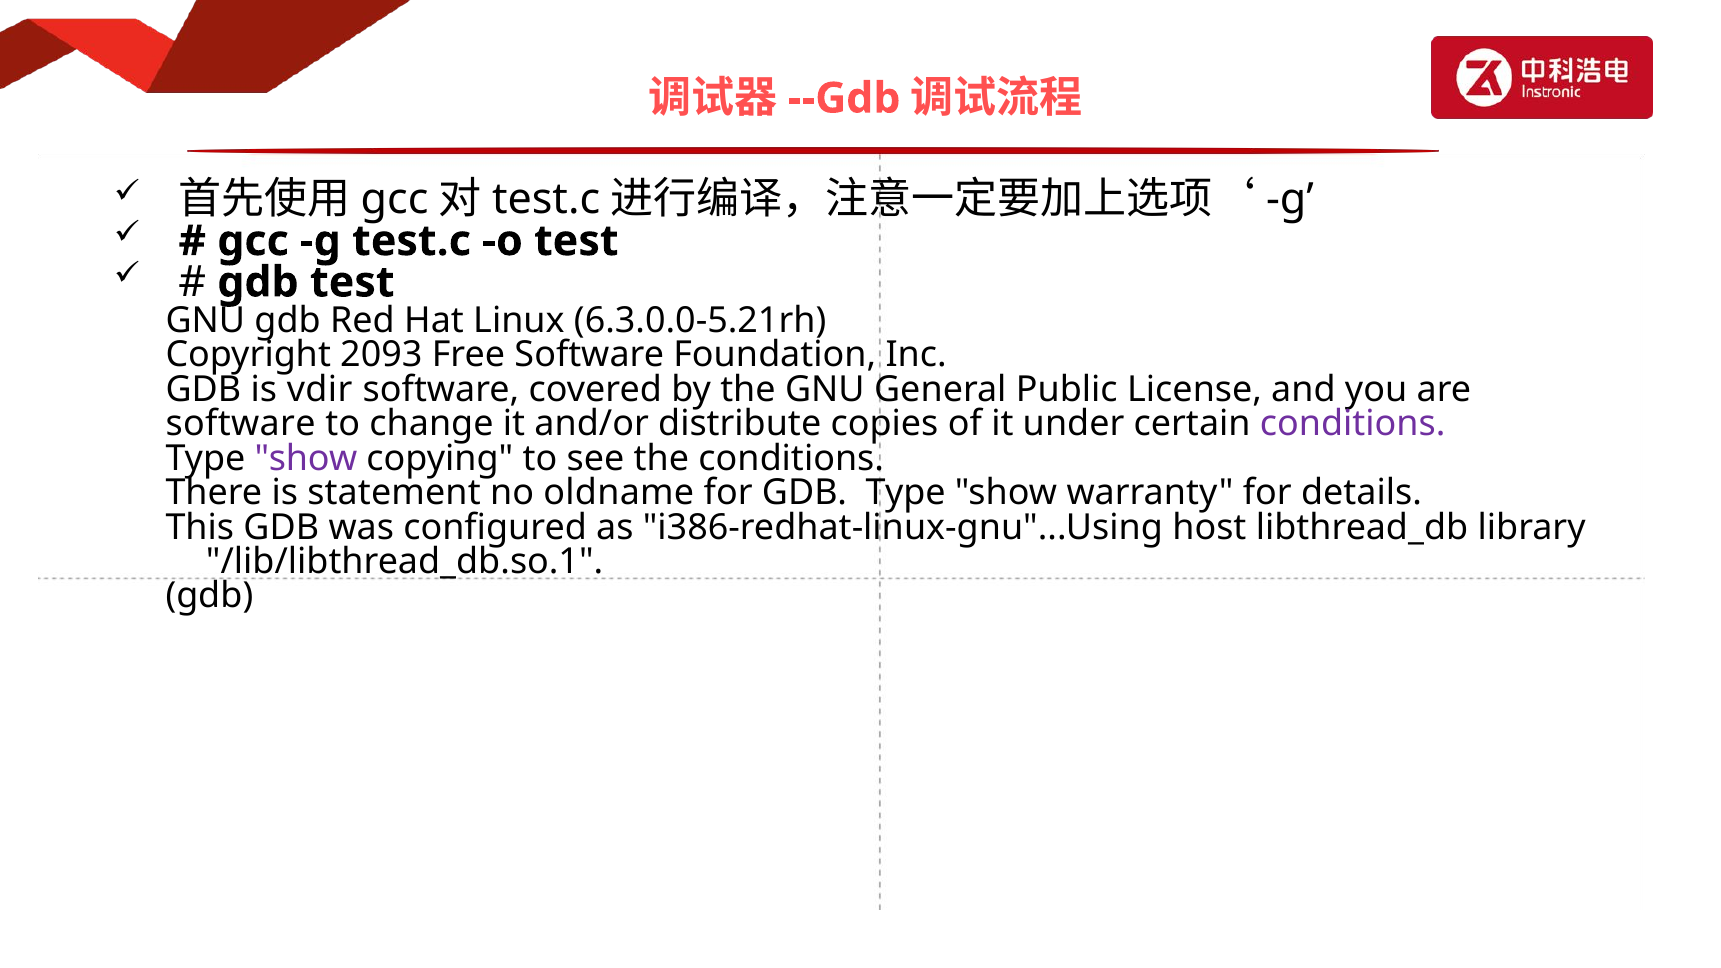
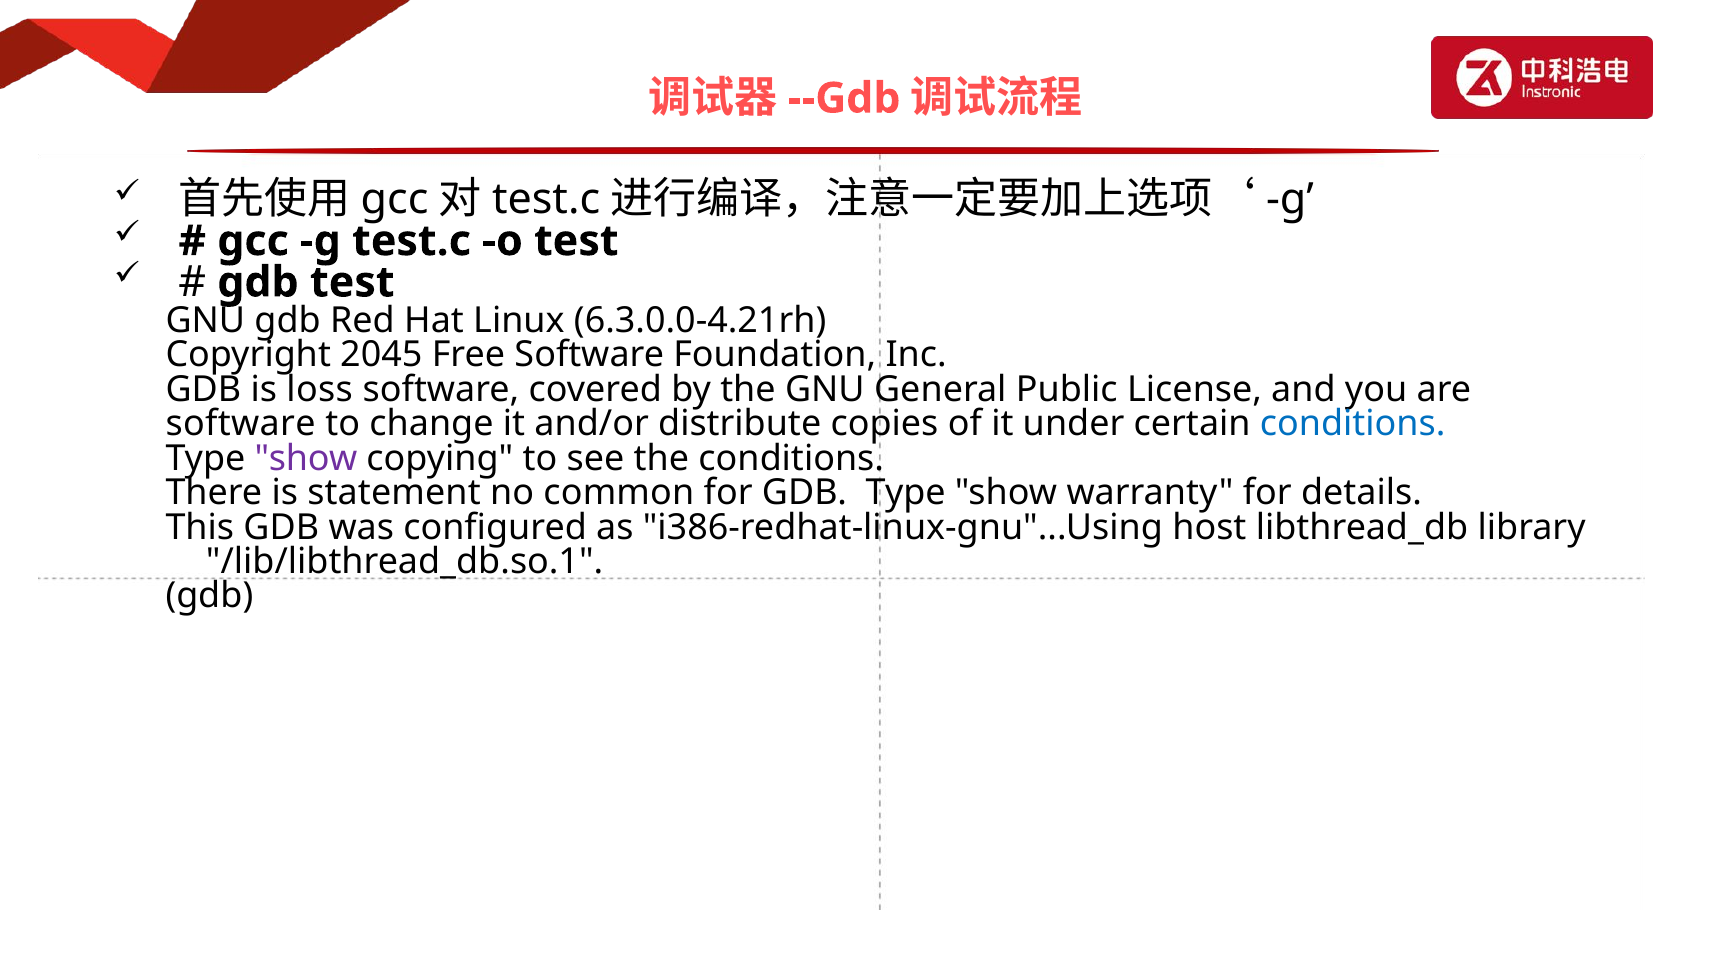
6.3.0.0-5.21rh: 6.3.0.0-5.21rh -> 6.3.0.0-4.21rh (700, 321)
2093: 2093 -> 2045 (381, 355)
vdir: vdir -> loss (320, 389)
conditions colour: purple -> blue (1353, 424)
oldname: oldname -> common (619, 493)
